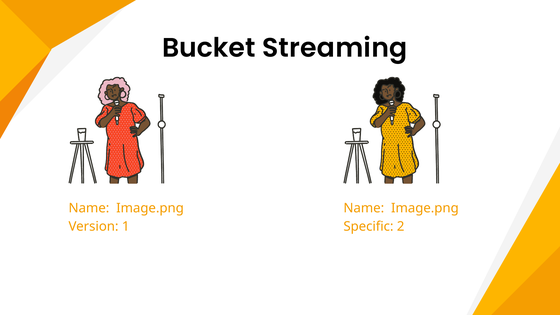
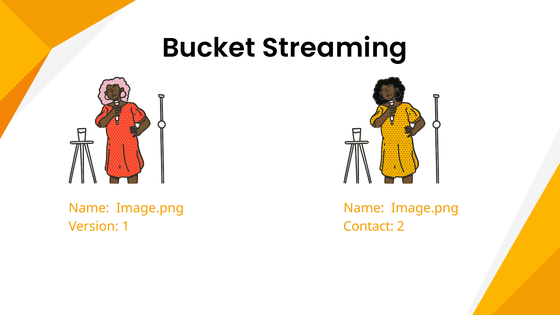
Specific: Specific -> Contact (369, 227)
